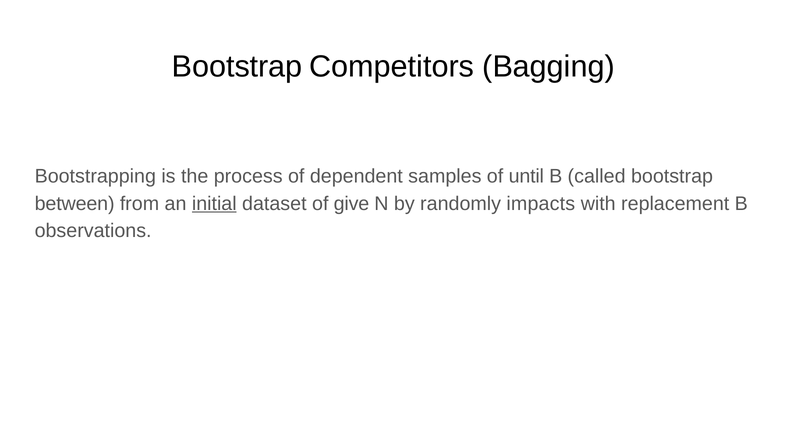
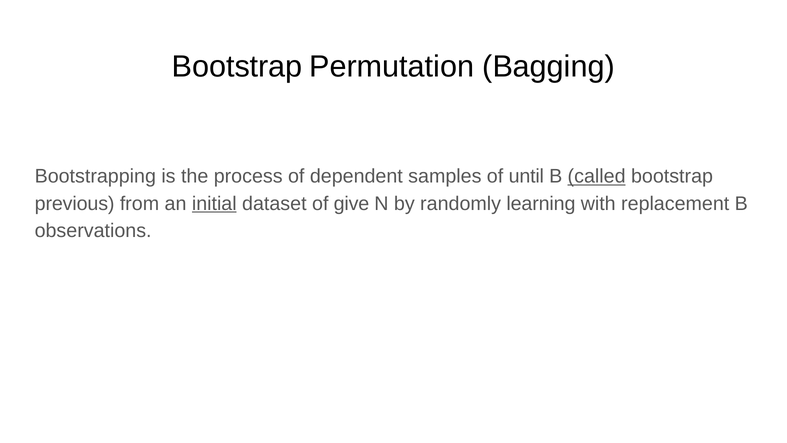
Competitors: Competitors -> Permutation (392, 67)
called underline: none -> present (597, 176)
between: between -> previous (75, 203)
impacts: impacts -> learning (541, 203)
